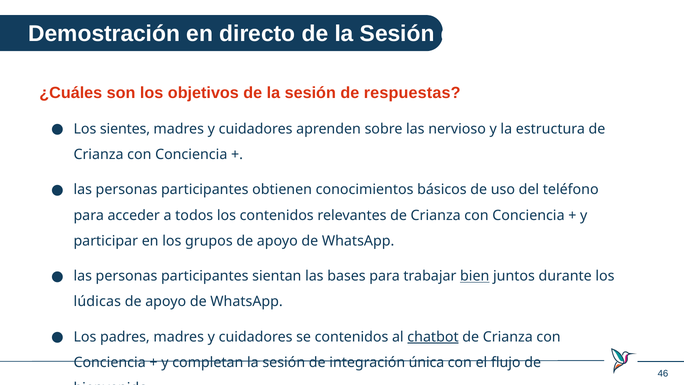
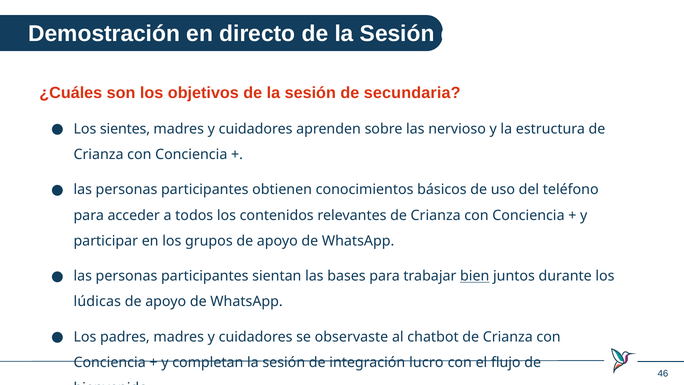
respuestas: respuestas -> secundaria (412, 93)
se contenidos: contenidos -> observaste (351, 337)
chatbot underline: present -> none (433, 337)
única: única -> lucro (426, 362)
